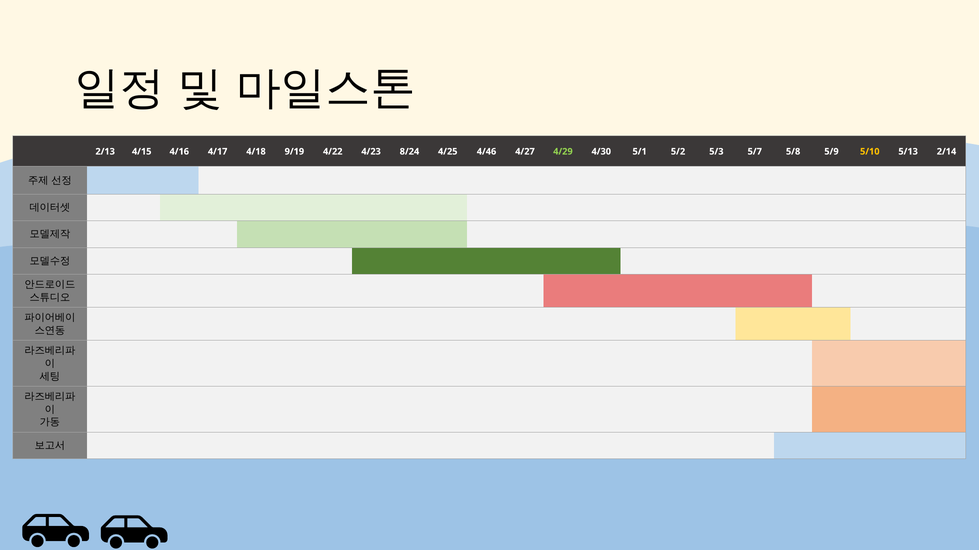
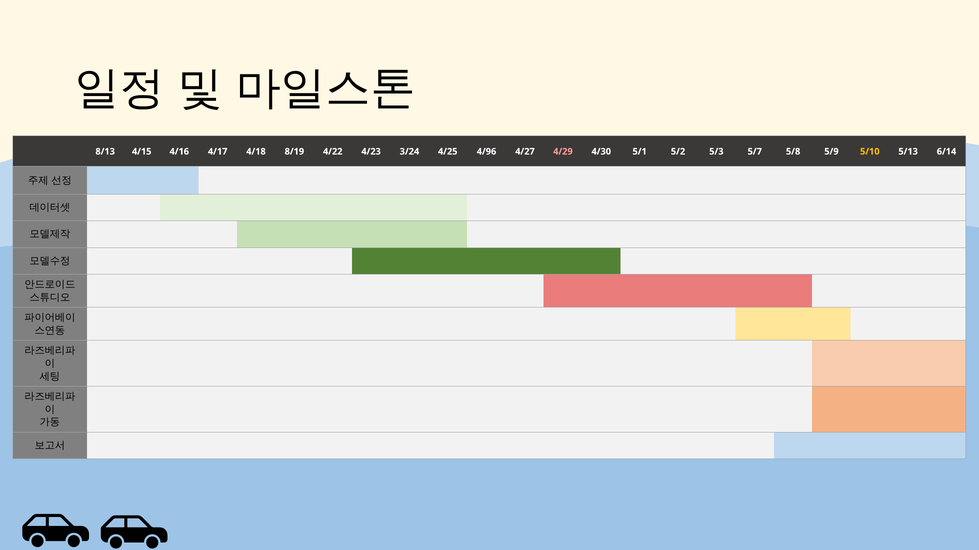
2/13: 2/13 -> 8/13 (105, 152)
9/19: 9/19 -> 8/19 (294, 152)
8/24: 8/24 -> 3/24 (409, 152)
4/46: 4/46 -> 4/96 (486, 152)
4/29 colour: light green -> pink (563, 152)
2/14: 2/14 -> 6/14 (947, 152)
